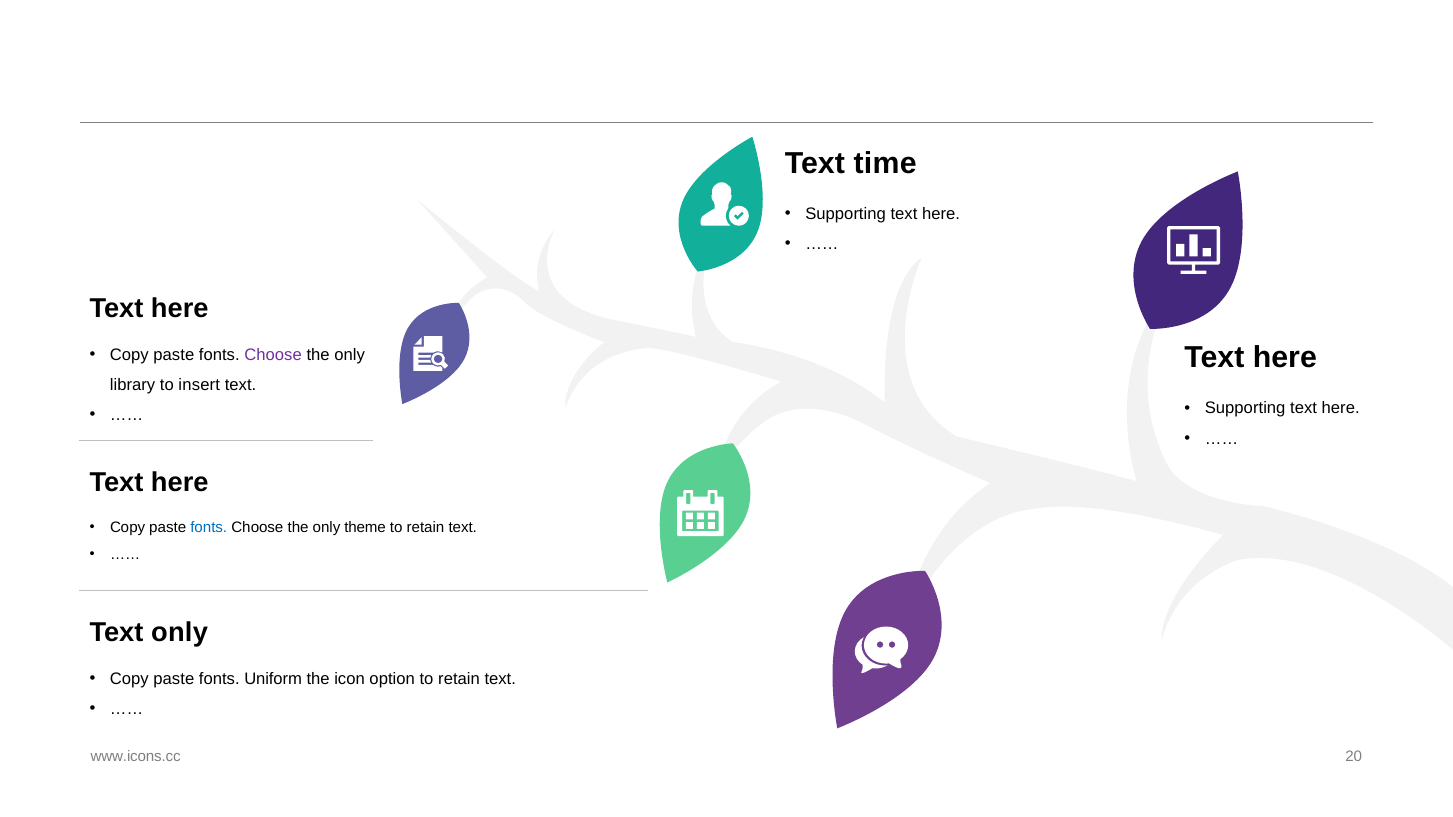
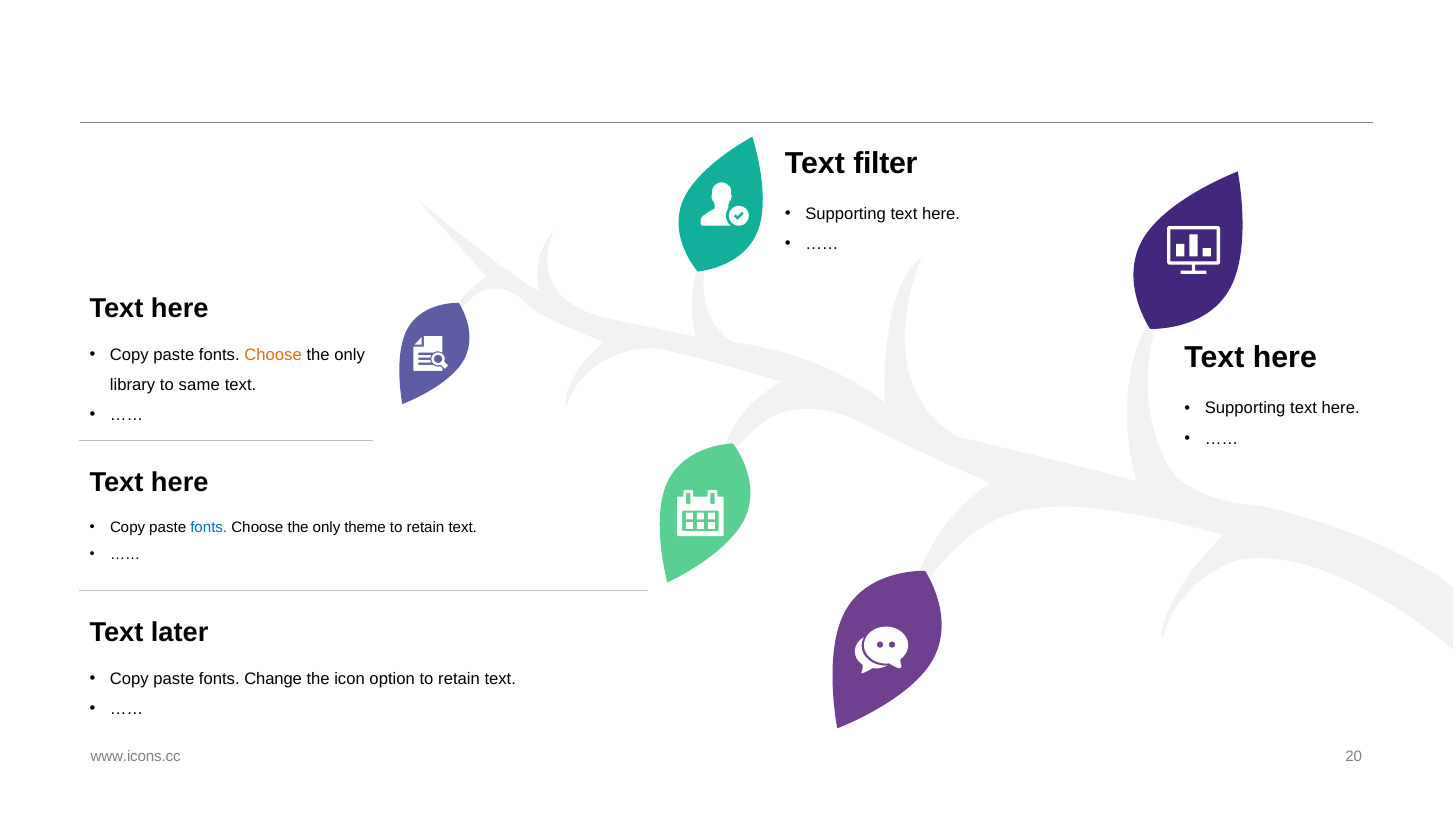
time: time -> filter (885, 163)
Choose colour: purple -> orange (273, 355)
insert: insert -> same (199, 385)
Text only: only -> later (180, 632)
Uniform: Uniform -> Change (273, 679)
